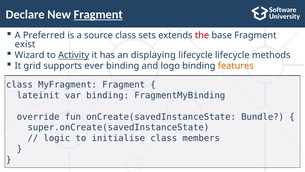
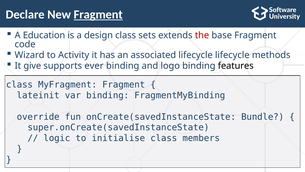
Preferred: Preferred -> Education (44, 35)
source: source -> design (99, 35)
exist: exist -> code (25, 44)
Activity underline: present -> none (74, 55)
displaying: displaying -> associated (153, 55)
grid: grid -> give (32, 66)
features colour: orange -> black (236, 66)
